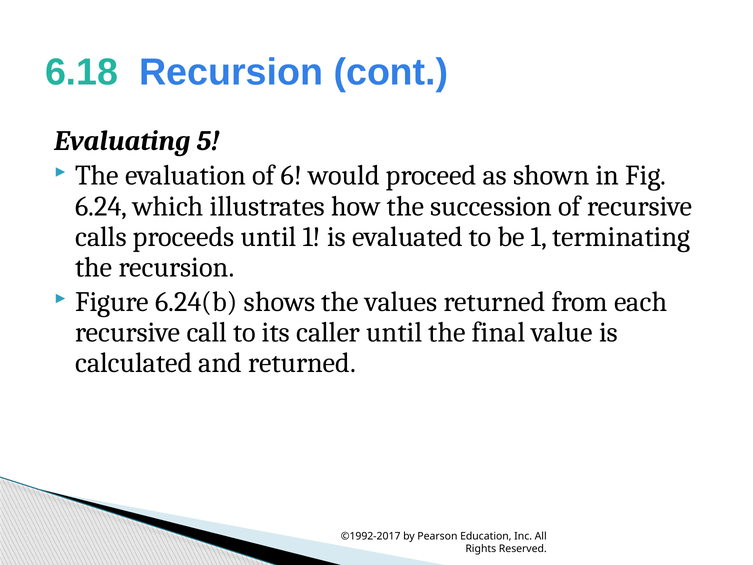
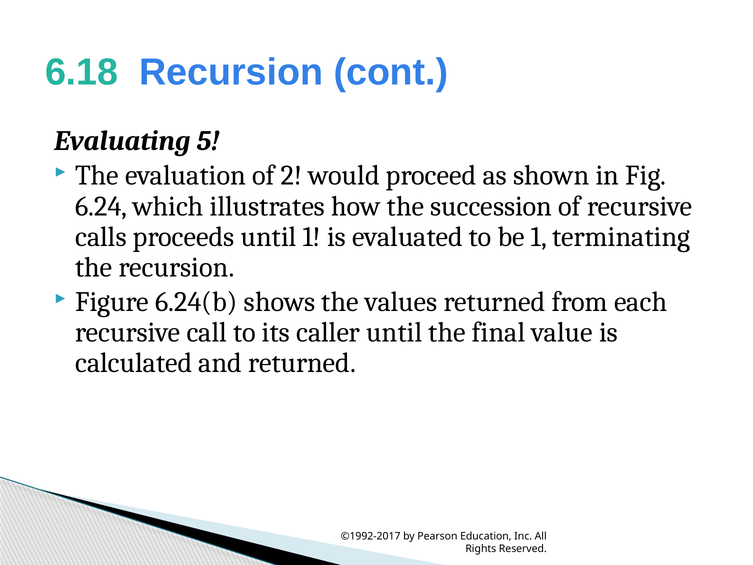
6: 6 -> 2 (291, 176)
